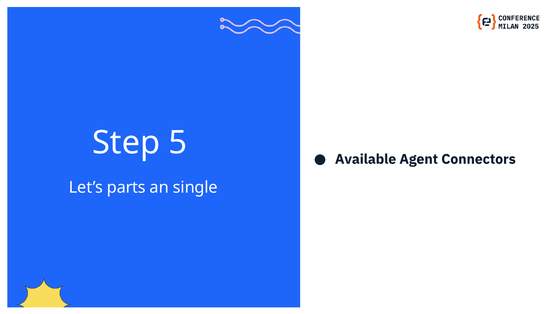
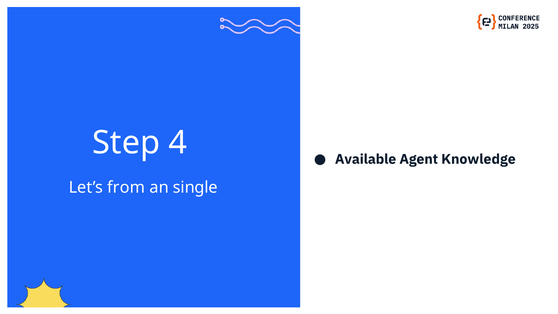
5: 5 -> 4 (178, 143)
Connectors: Connectors -> Knowledge (478, 159)
parts: parts -> from (126, 188)
